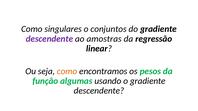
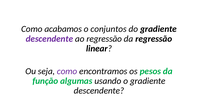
singulares: singulares -> acabamos (63, 29)
ao amostras: amostras -> regressão (104, 39)
como colour: orange -> purple (67, 71)
